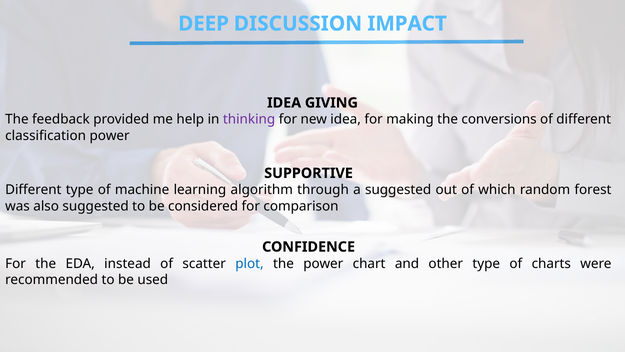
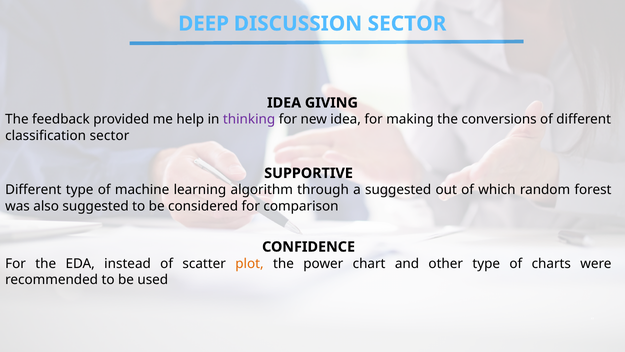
DISCUSSION IMPACT: IMPACT -> SECTOR (407, 24)
classification power: power -> sector (109, 136)
plot colour: blue -> orange (249, 263)
